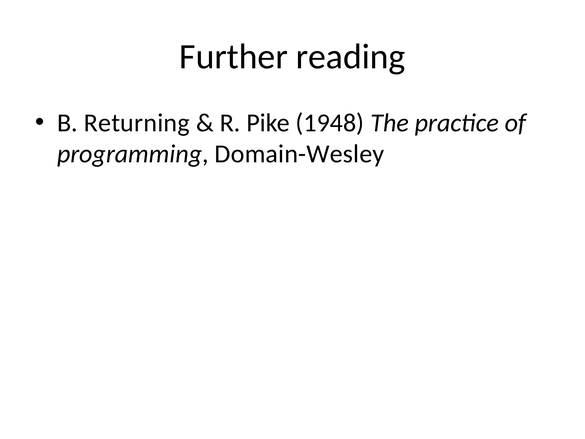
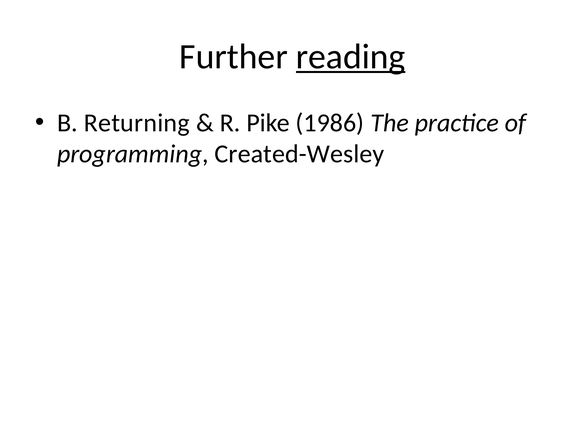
reading underline: none -> present (351, 57)
1948: 1948 -> 1986 (330, 123)
Domain-Wesley: Domain-Wesley -> Created-Wesley (299, 154)
